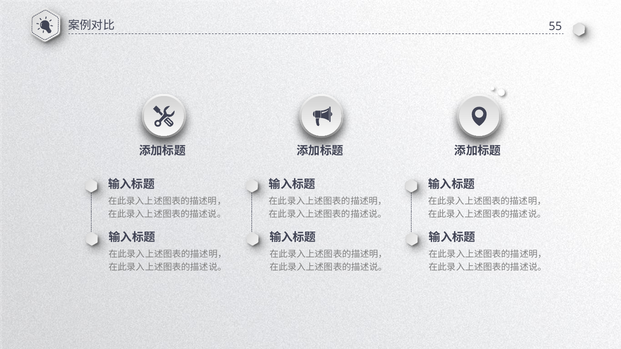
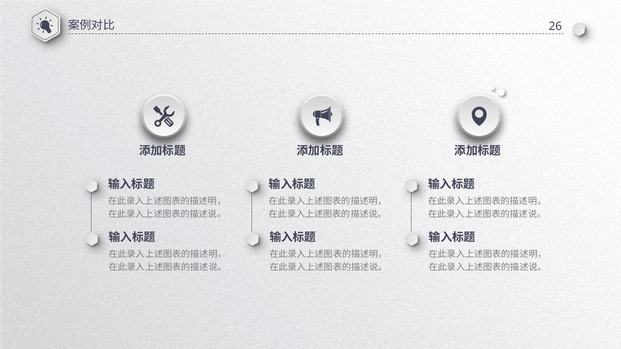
55: 55 -> 26 (555, 26)
